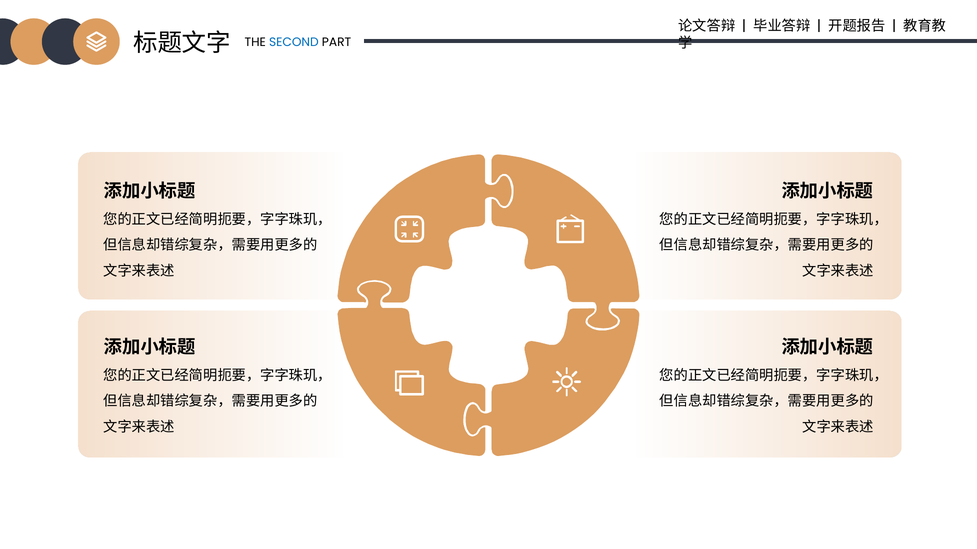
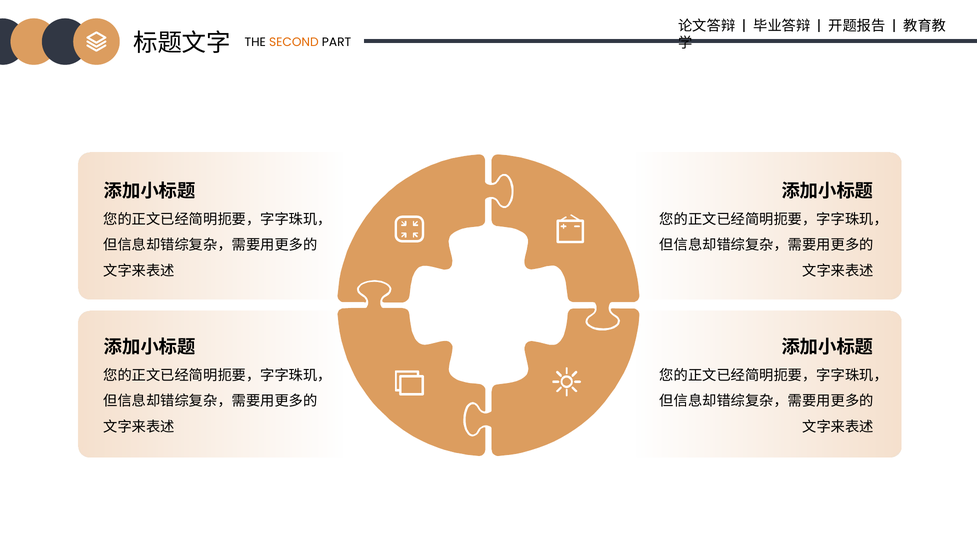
SECOND colour: blue -> orange (294, 42)
